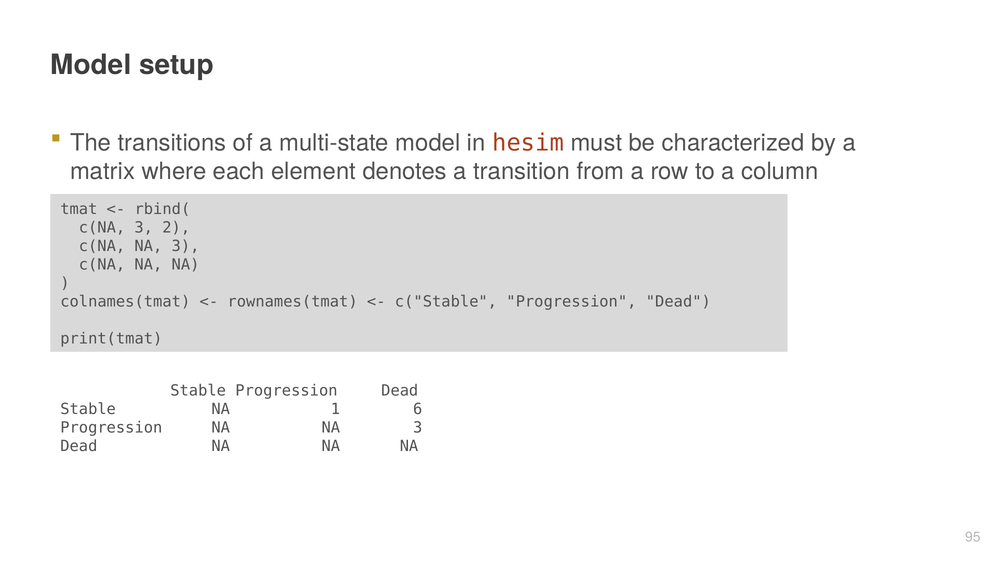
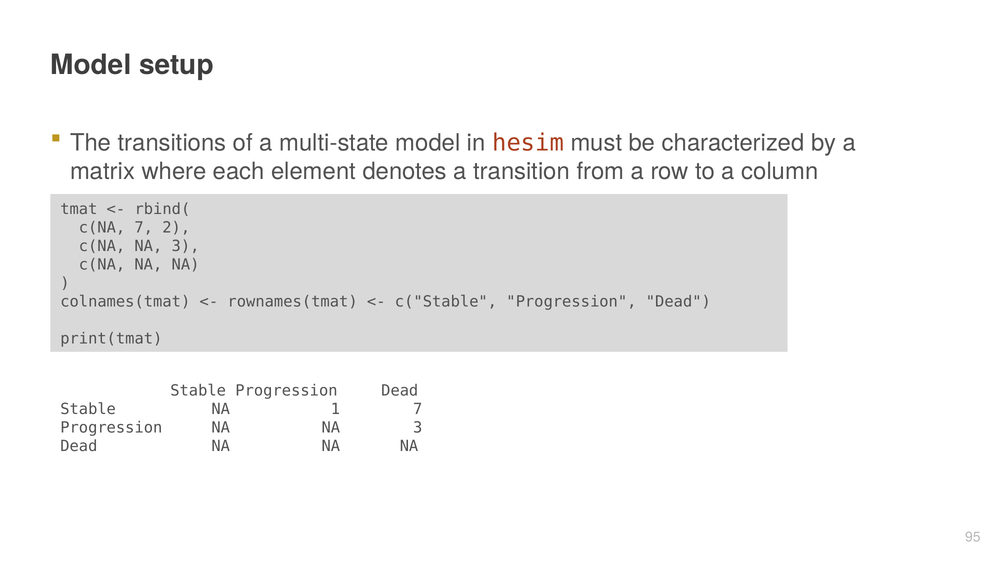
c(NA 3: 3 -> 7 (144, 228)
1 6: 6 -> 7 (418, 409)
